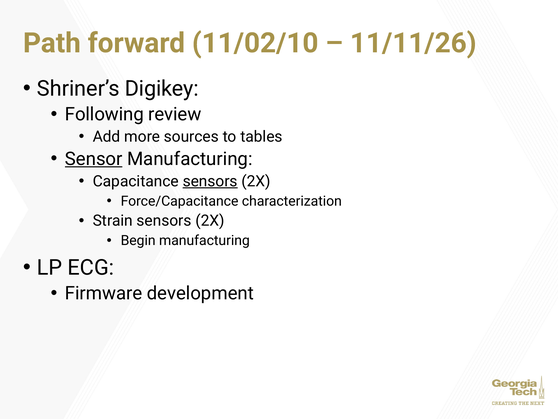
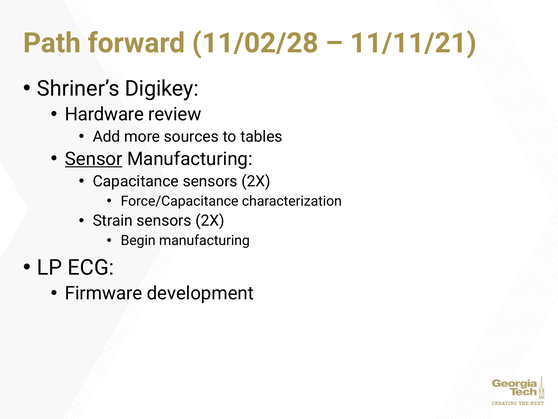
11/02/10: 11/02/10 -> 11/02/28 (255, 43)
11/11/26: 11/11/26 -> 11/11/21 (413, 43)
Following: Following -> Hardware (104, 114)
sensors underline: present -> none (210, 181)
